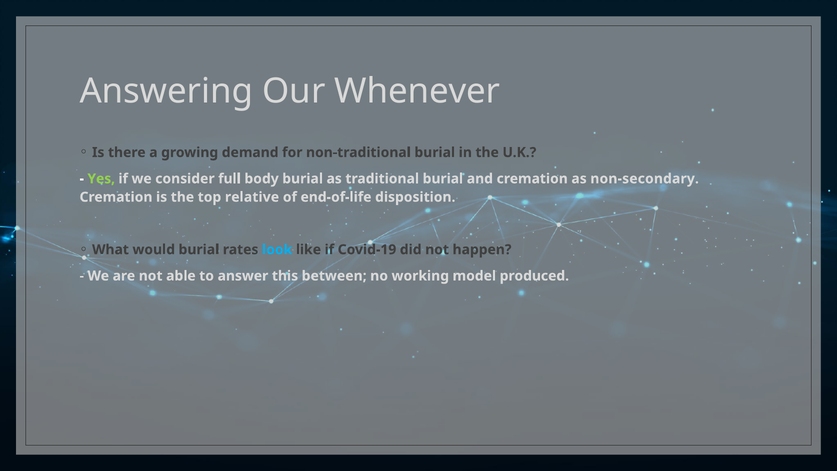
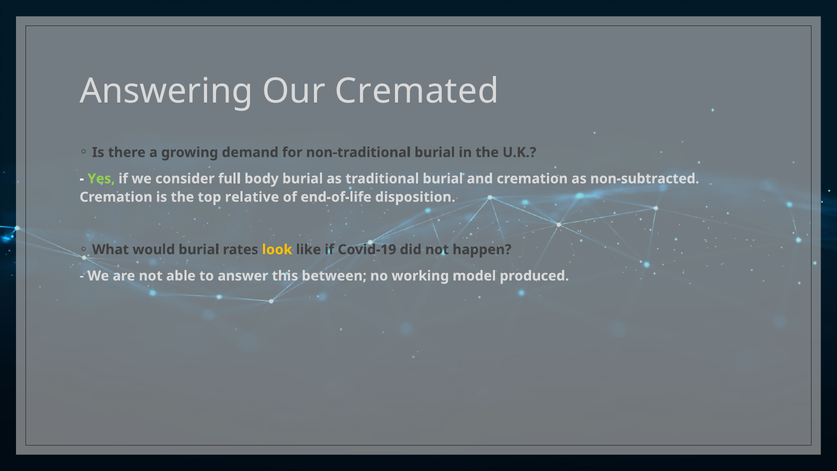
Whenever: Whenever -> Cremated (417, 91)
non-secondary: non-secondary -> non-subtracted (645, 179)
look colour: light blue -> yellow (277, 250)
